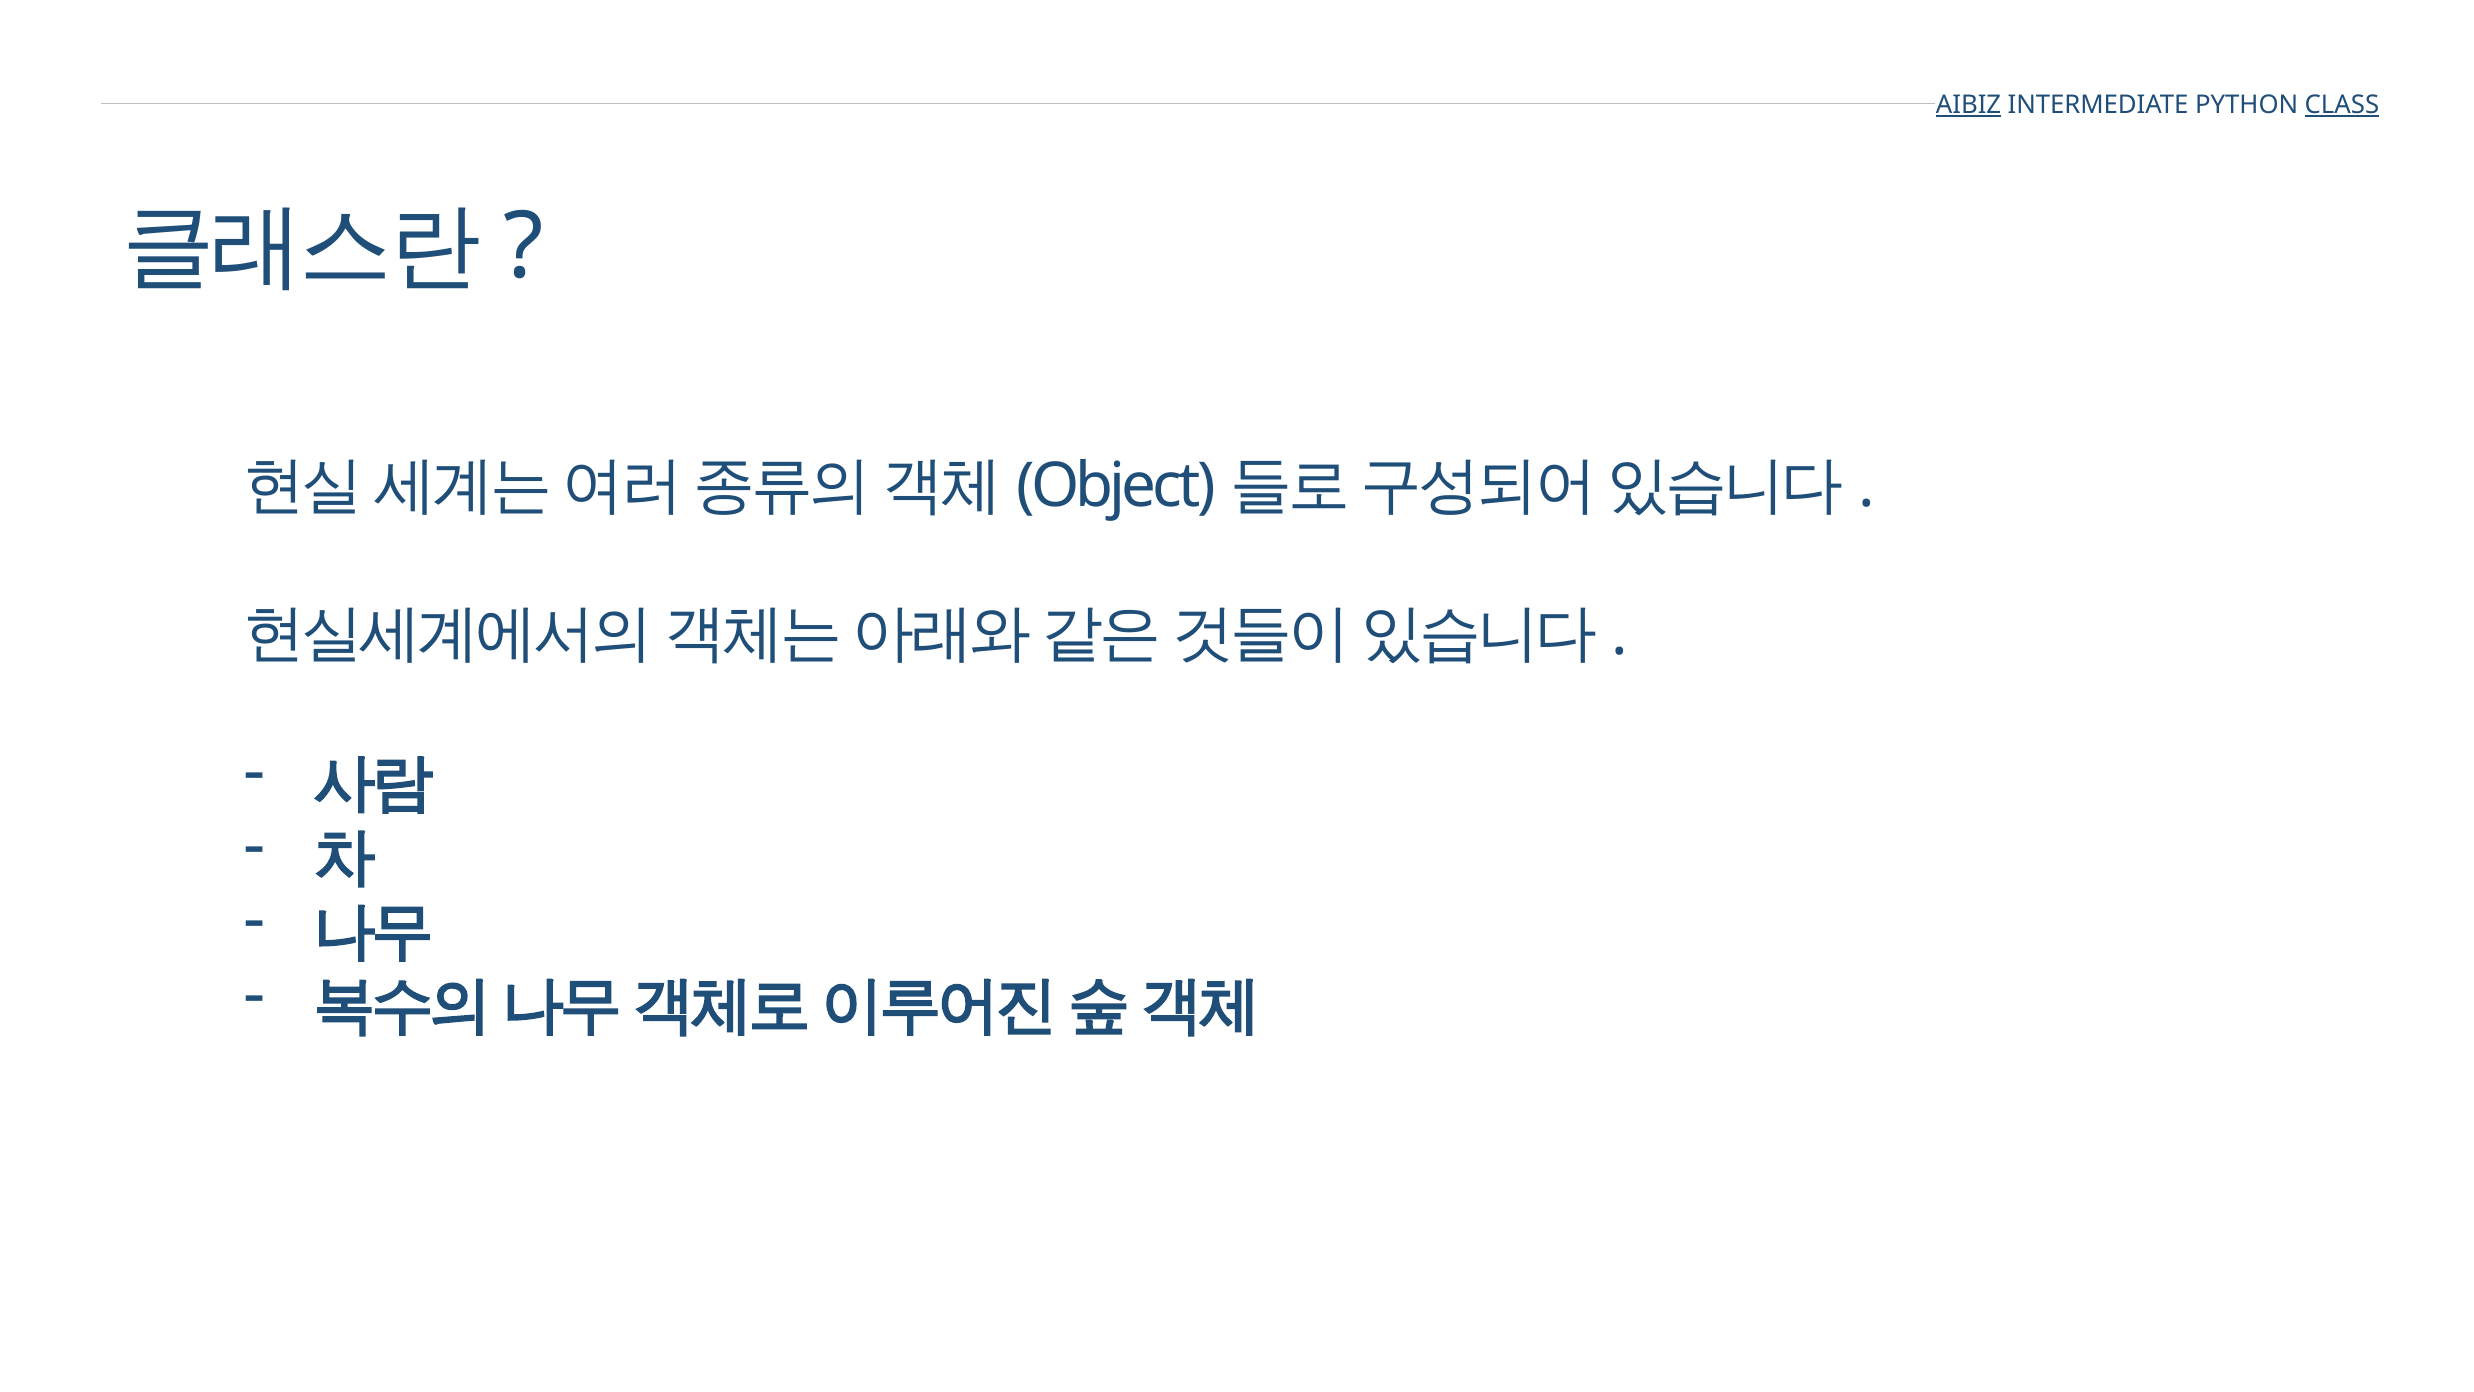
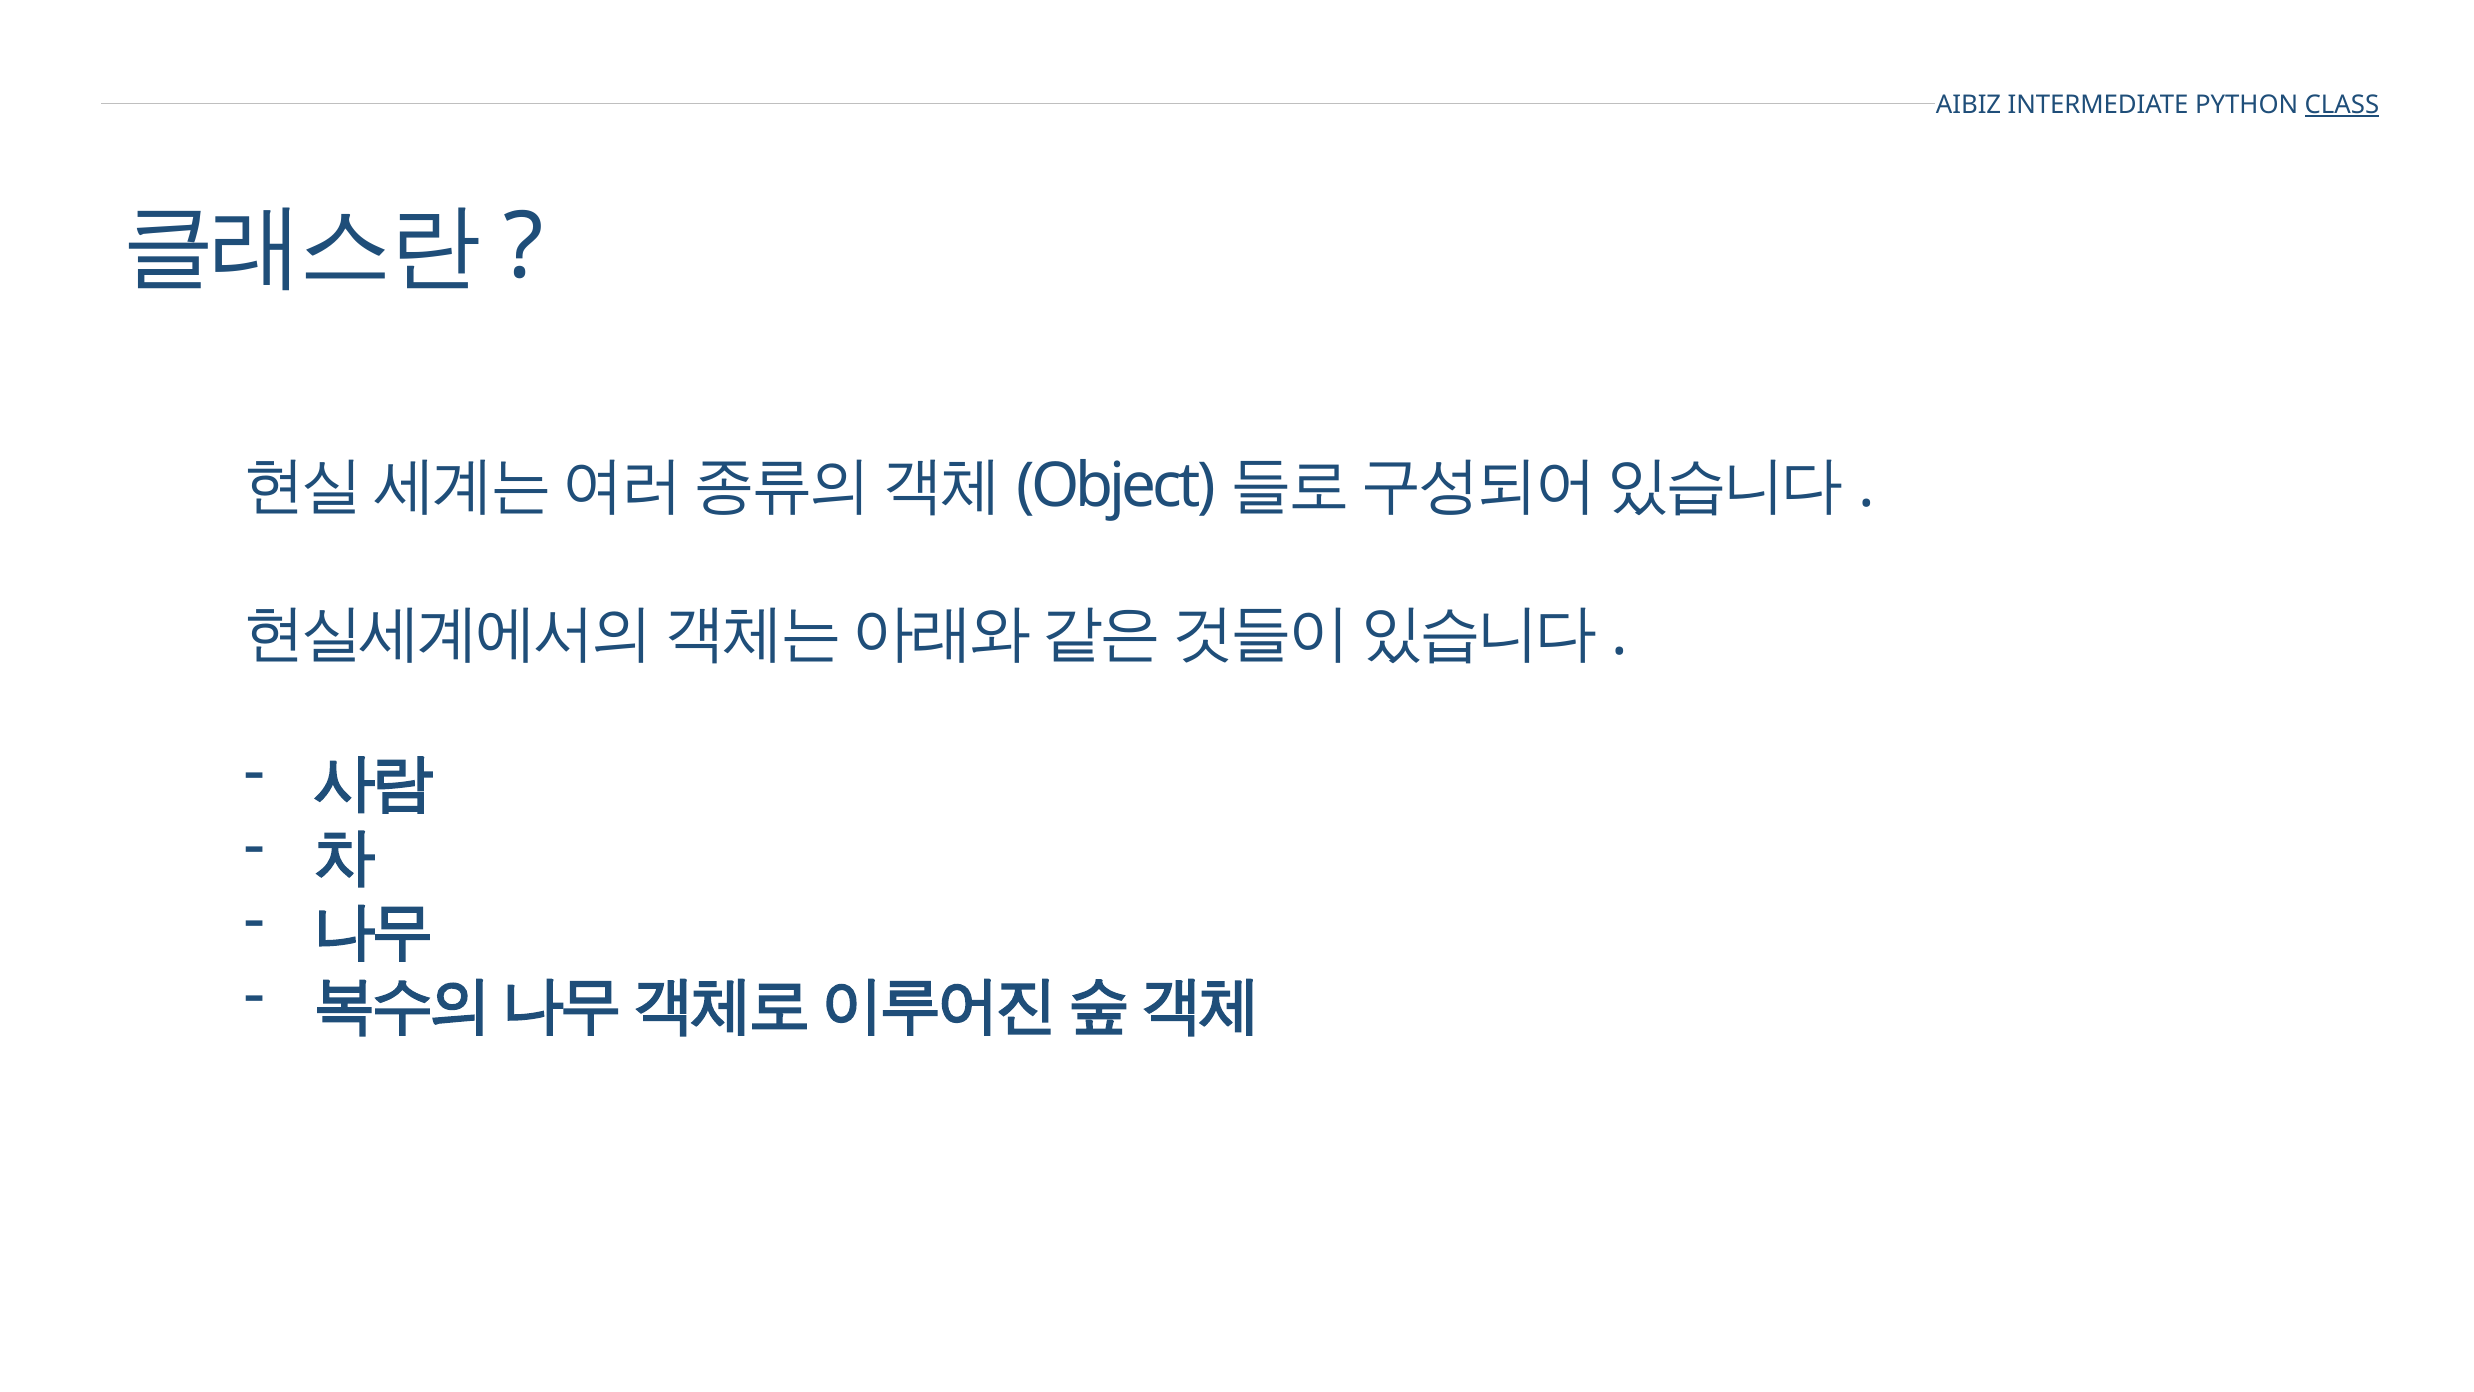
AIBIZ underline: present -> none (1969, 105)
